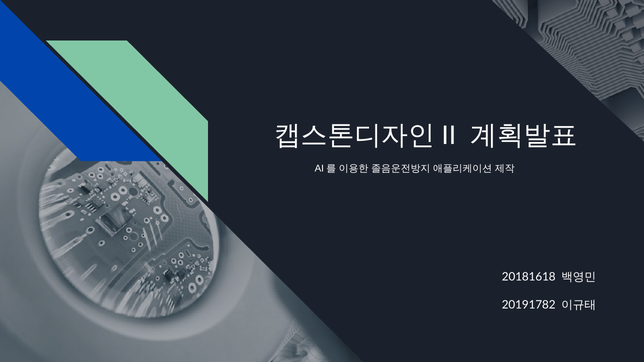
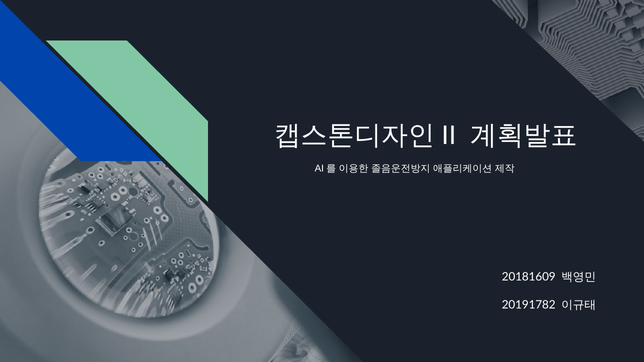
20181618: 20181618 -> 20181609 (529, 277)
